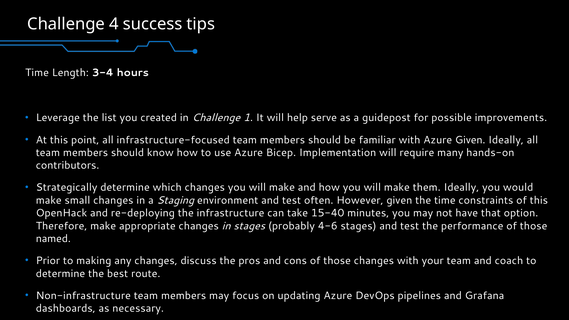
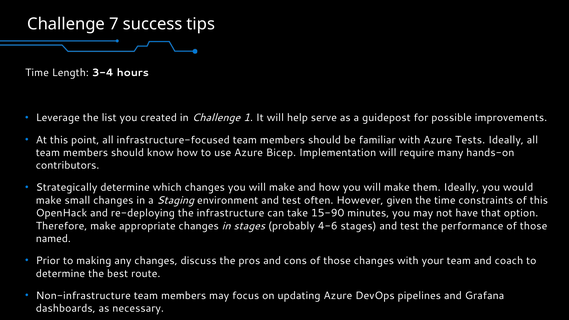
4: 4 -> 7 (114, 24)
Azure Given: Given -> Tests (470, 140)
15-40: 15-40 -> 15-90 (328, 213)
